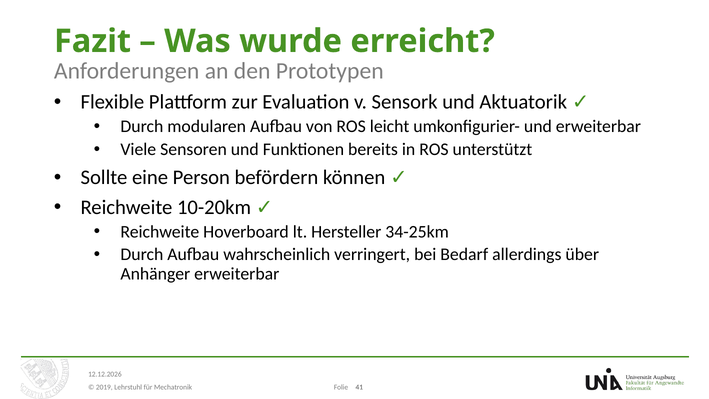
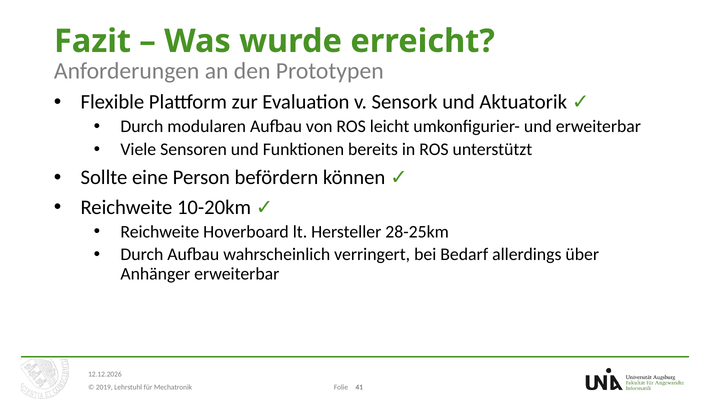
34-25km: 34-25km -> 28-25km (417, 232)
